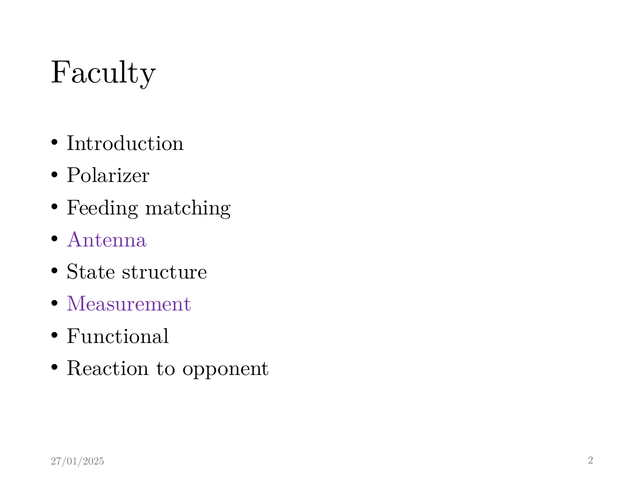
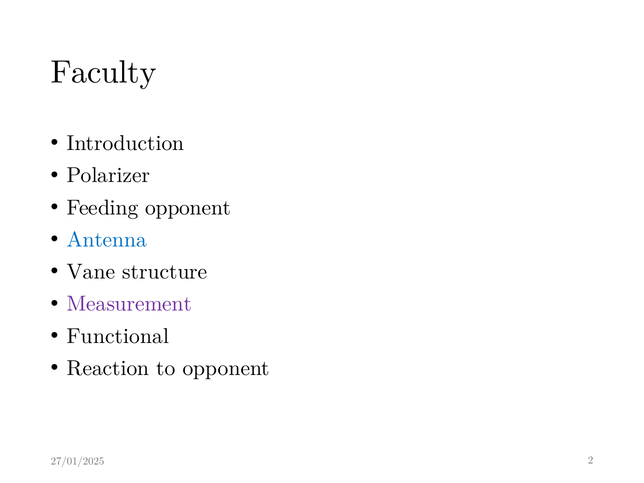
Feeding matching: matching -> opponent (188, 208)
Antenna colour: purple -> blue (107, 240)
State: State -> Vane (91, 272)
